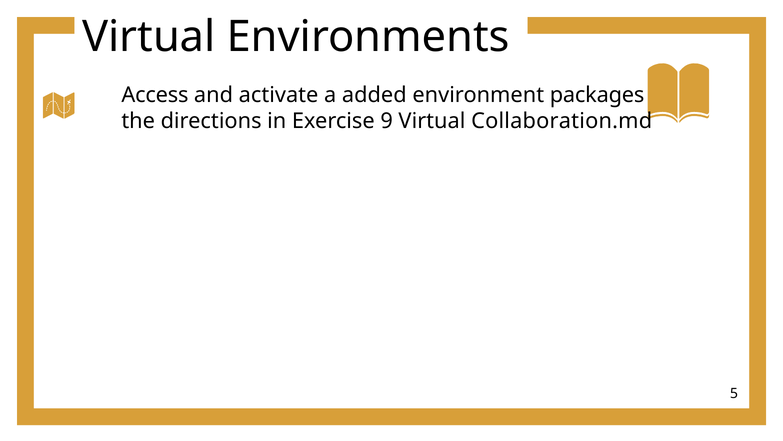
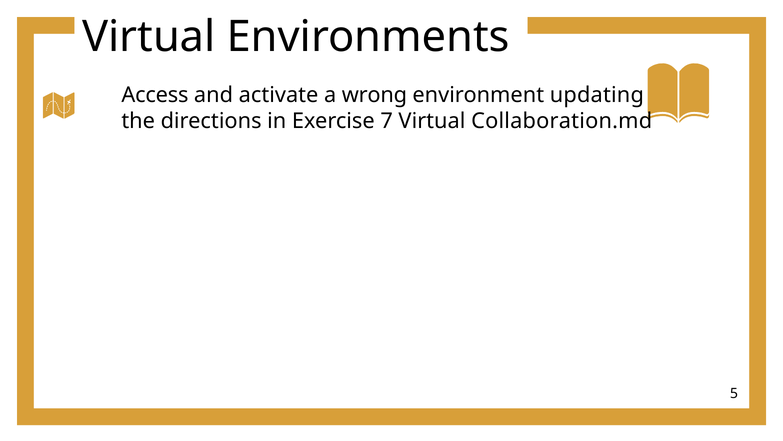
added: added -> wrong (374, 95)
packages: packages -> updating (597, 95)
9: 9 -> 7 (387, 121)
